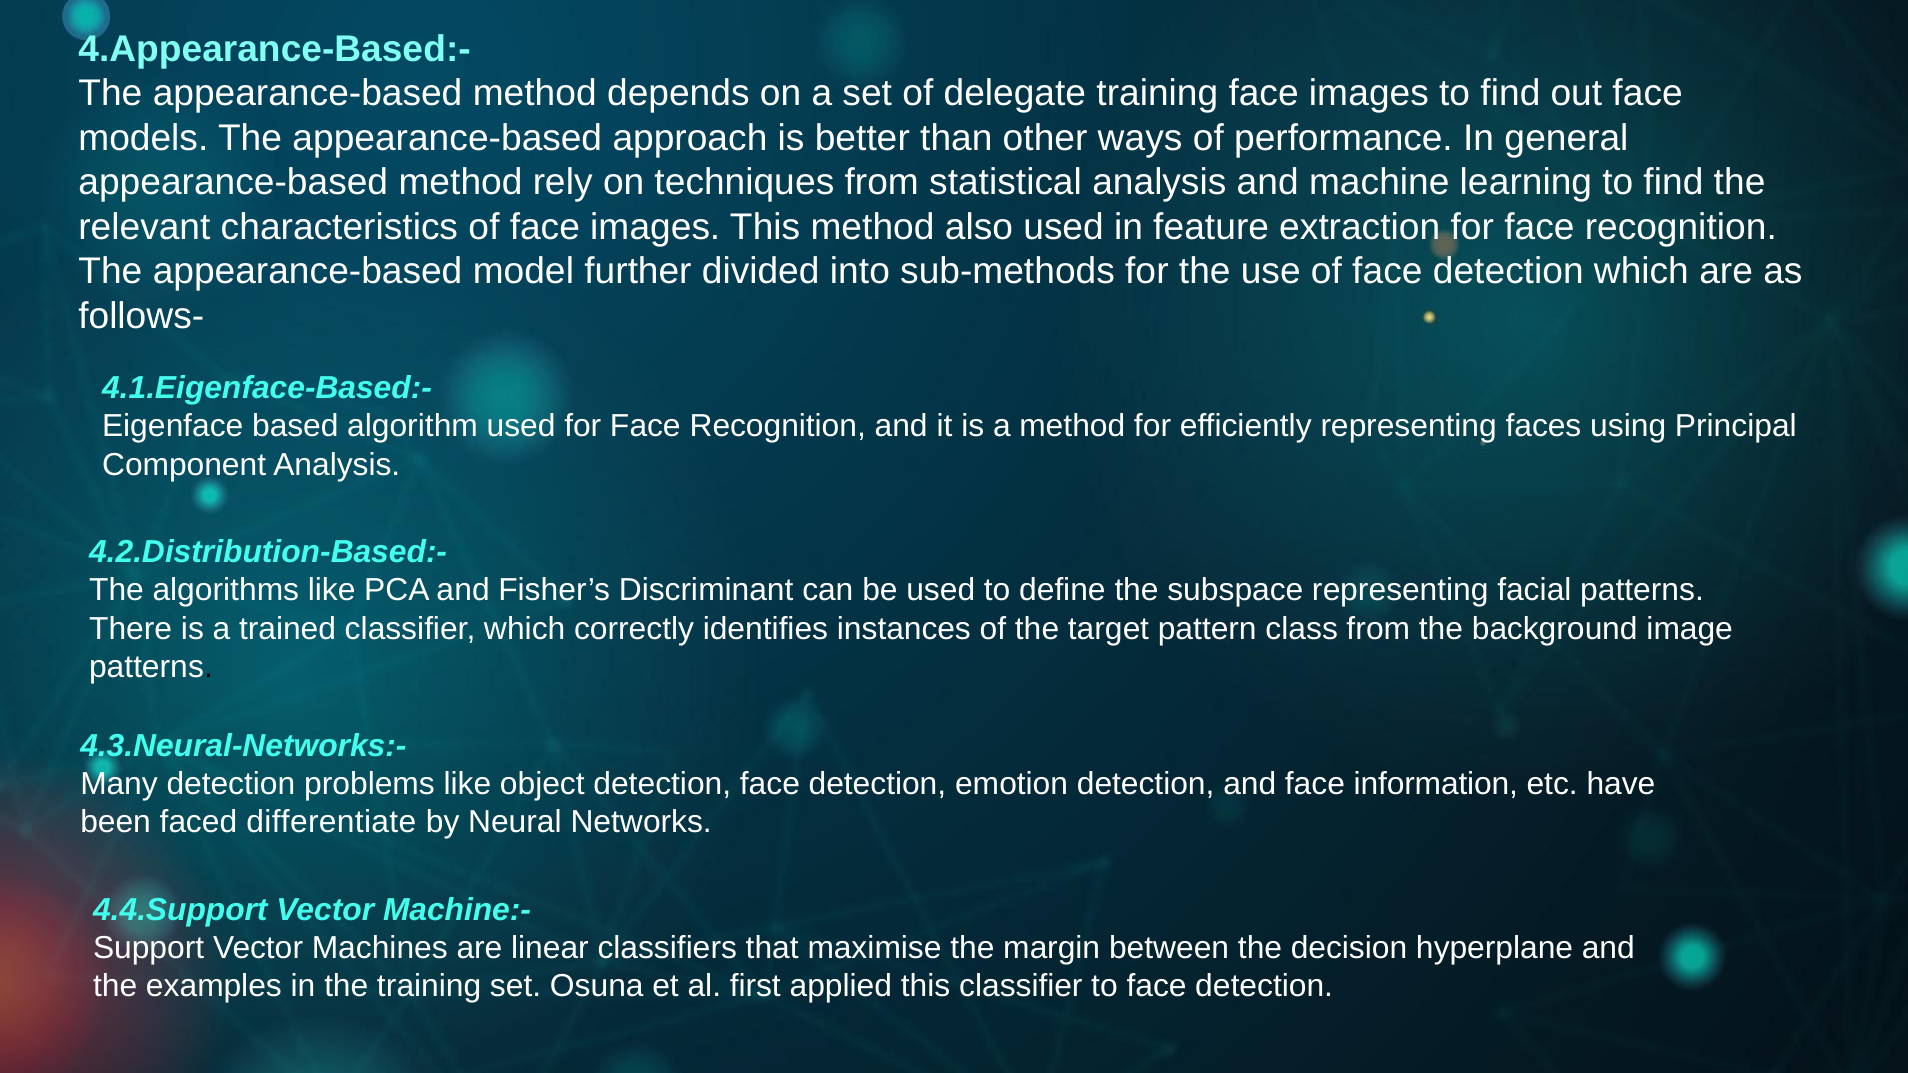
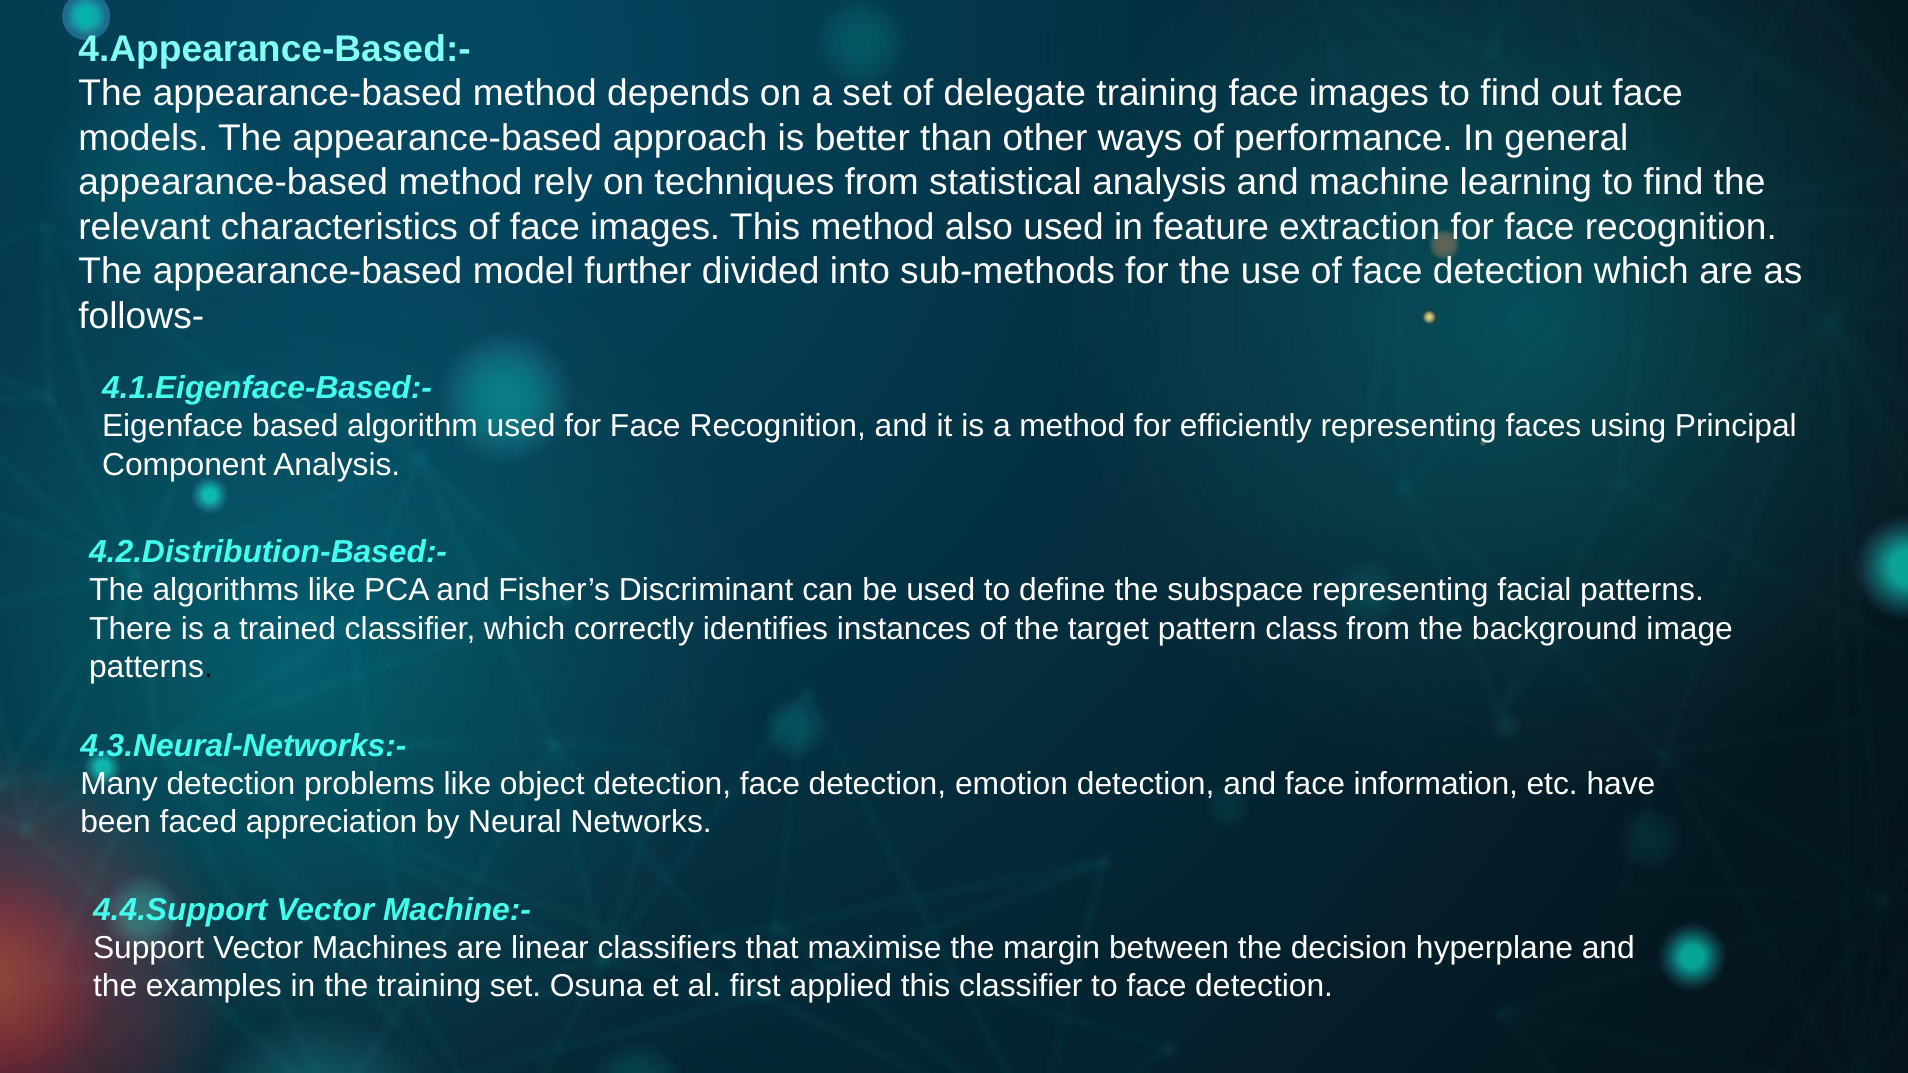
differentiate: differentiate -> appreciation (332, 822)
